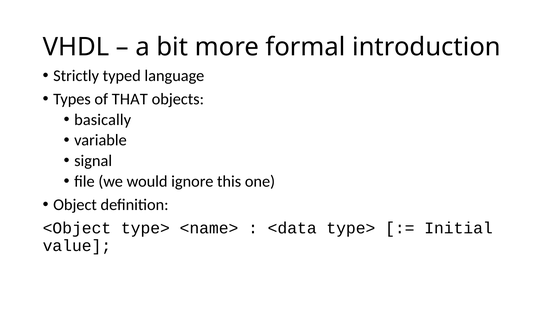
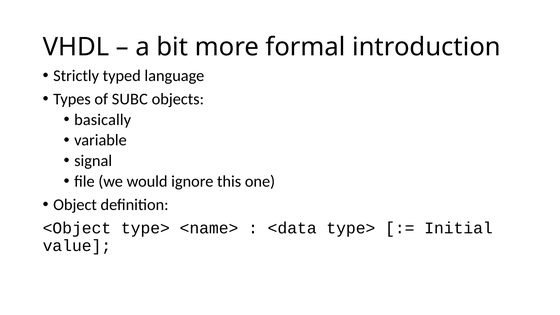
THAT: THAT -> SUBC (130, 99)
